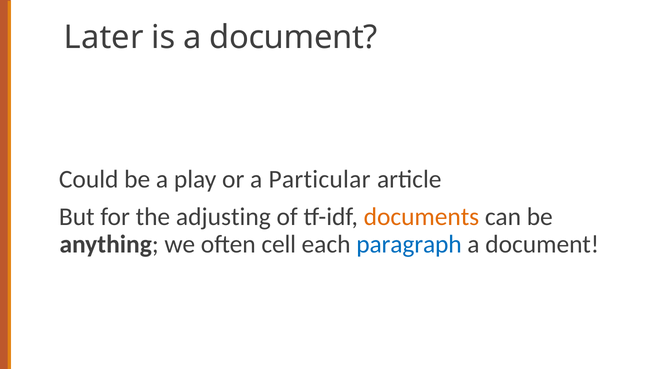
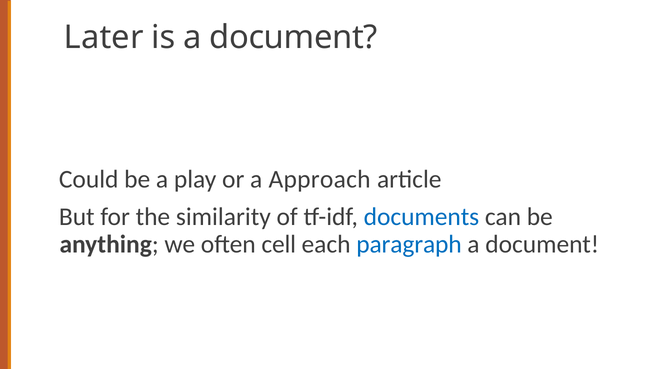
Particular: Particular -> Approach (320, 179)
adjusting: adjusting -> similarity (223, 216)
documents colour: orange -> blue (421, 216)
